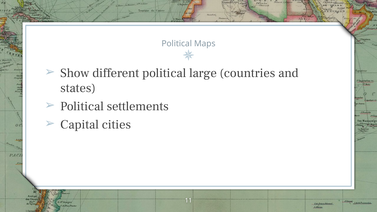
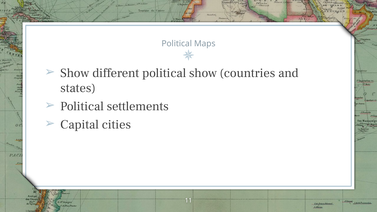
political large: large -> show (203, 73)
